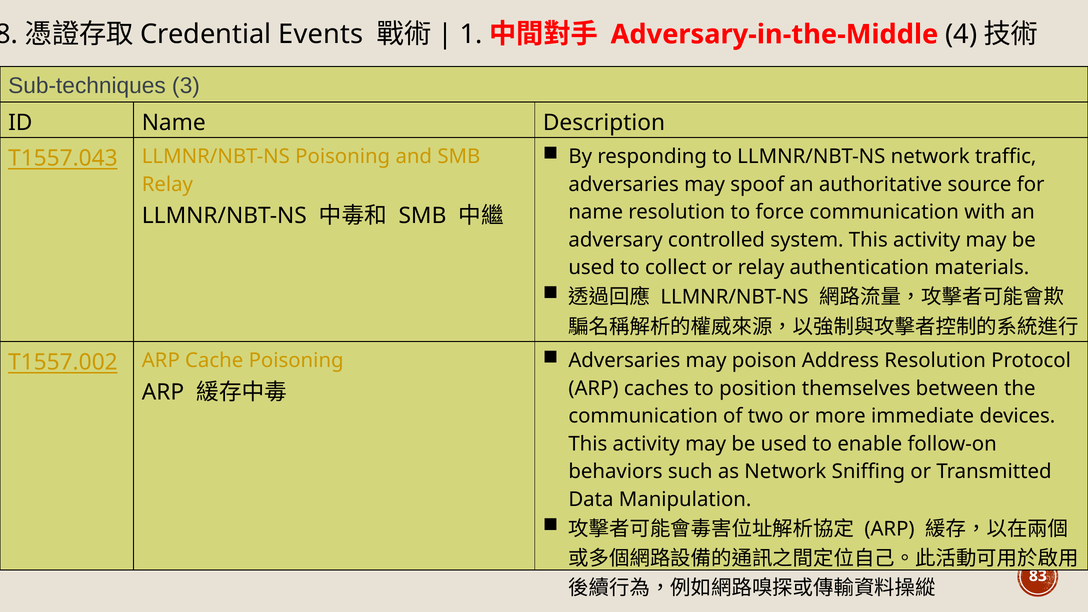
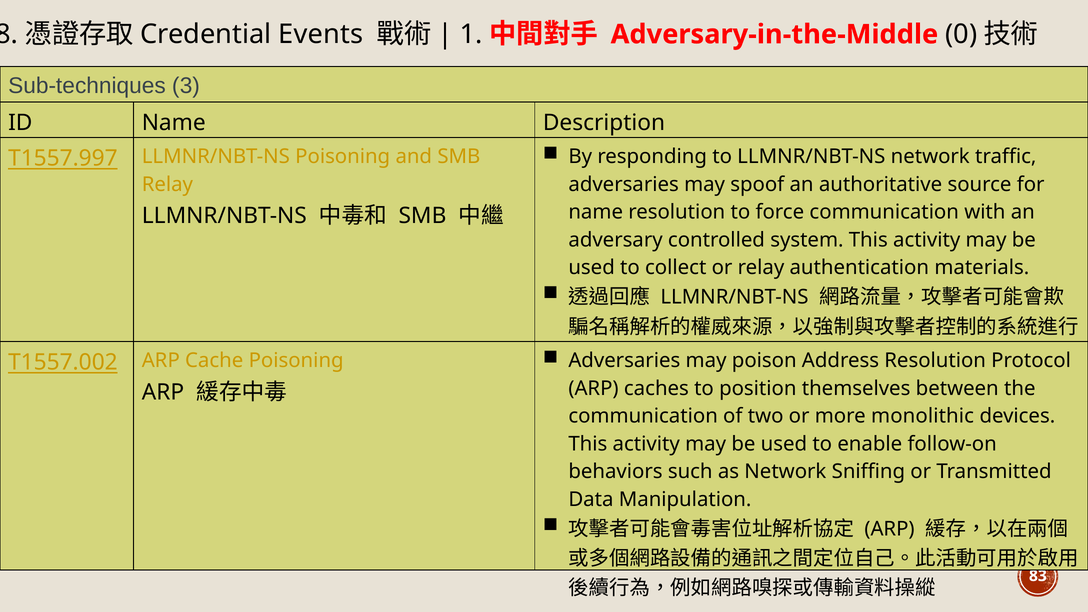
4: 4 -> 0 (961, 34)
T1557.043: T1557.043 -> T1557.997 (63, 158)
immediate: immediate -> monolithic (923, 416)
